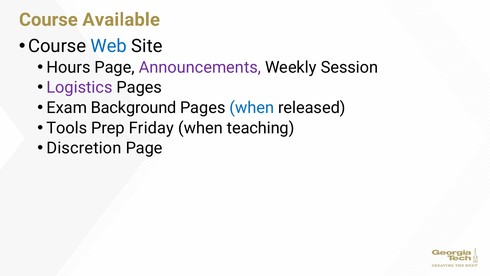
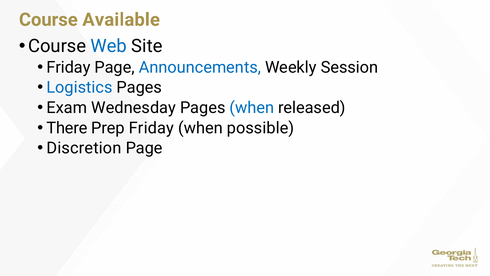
Hours: Hours -> Friday (69, 67)
Announcements colour: purple -> blue (200, 67)
Logistics colour: purple -> blue (80, 87)
Background: Background -> Wednesday (134, 108)
Tools: Tools -> There (67, 128)
teaching: teaching -> possible (261, 128)
